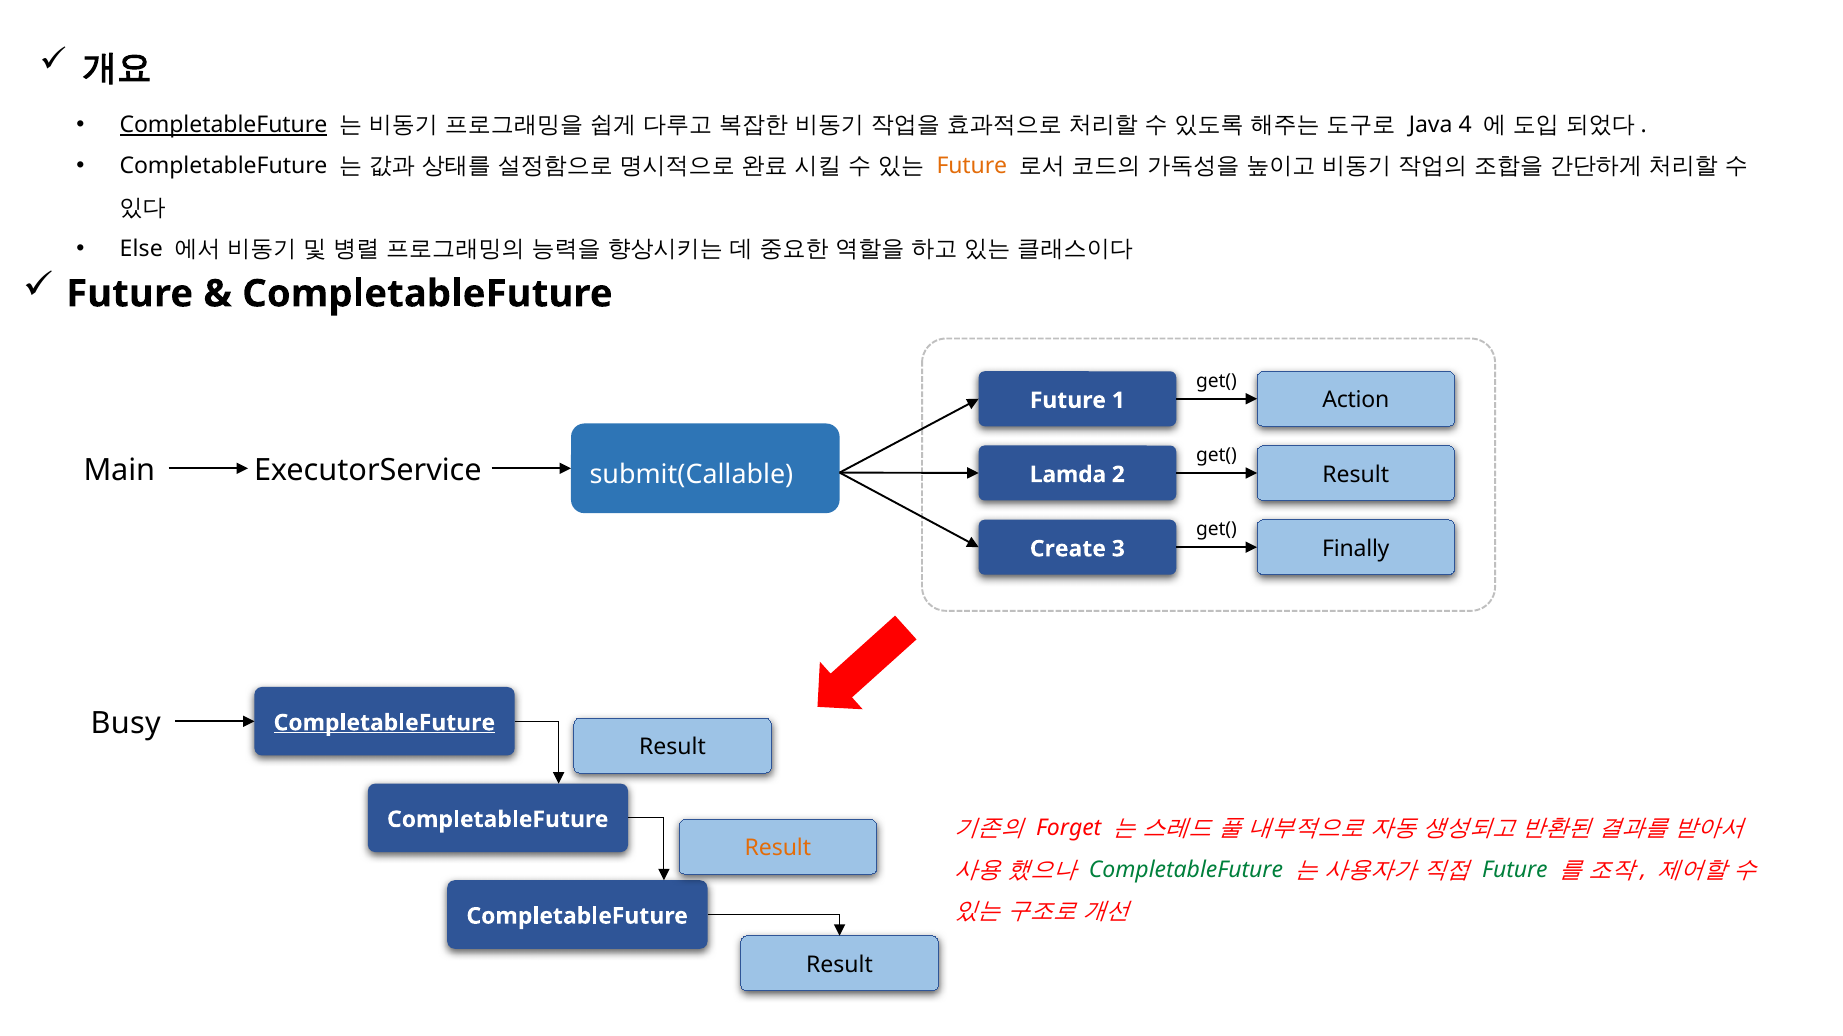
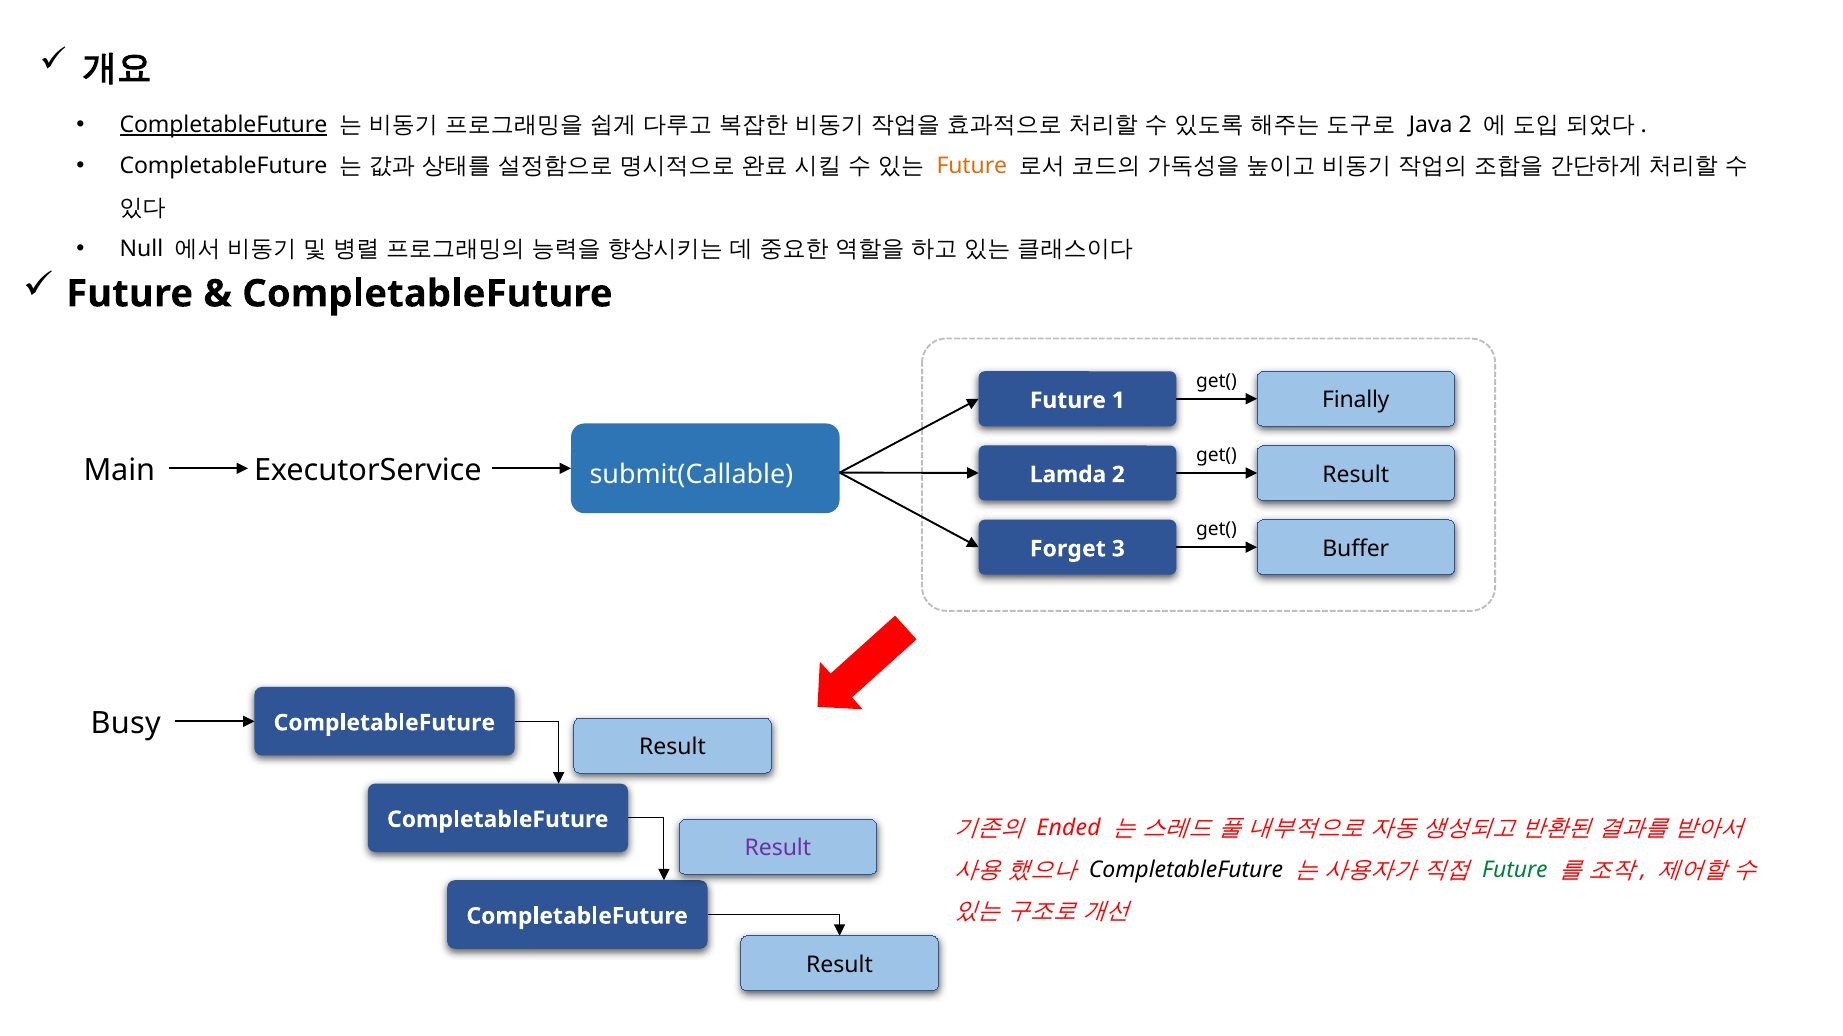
Java 4: 4 -> 2 (1465, 125)
Else: Else -> Null (141, 249)
Action: Action -> Finally (1356, 401)
Finally: Finally -> Buffer (1356, 549)
Create: Create -> Forget (1068, 549)
CompletableFuture underline: present -> none (384, 723)
Forget: Forget -> Ended (1069, 829)
Result colour: orange -> purple (778, 849)
CompletableFuture colour: green -> black (1186, 870)
